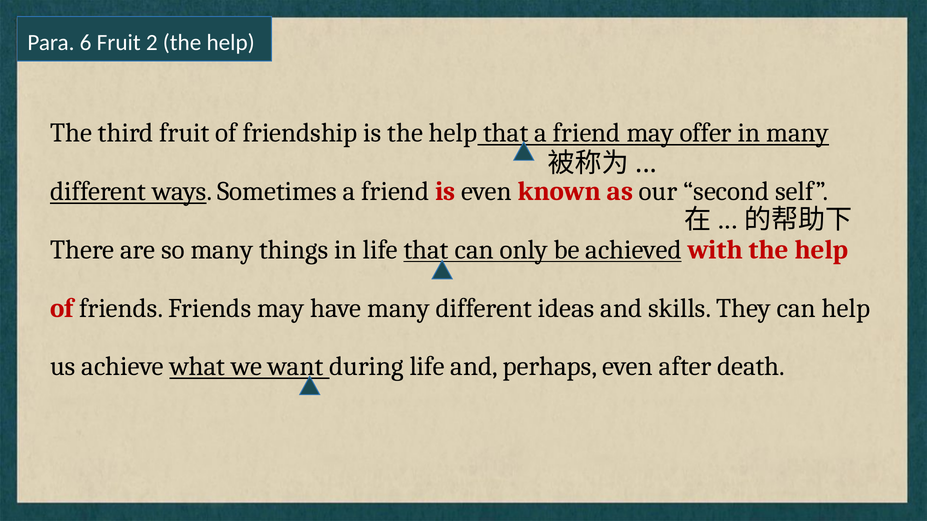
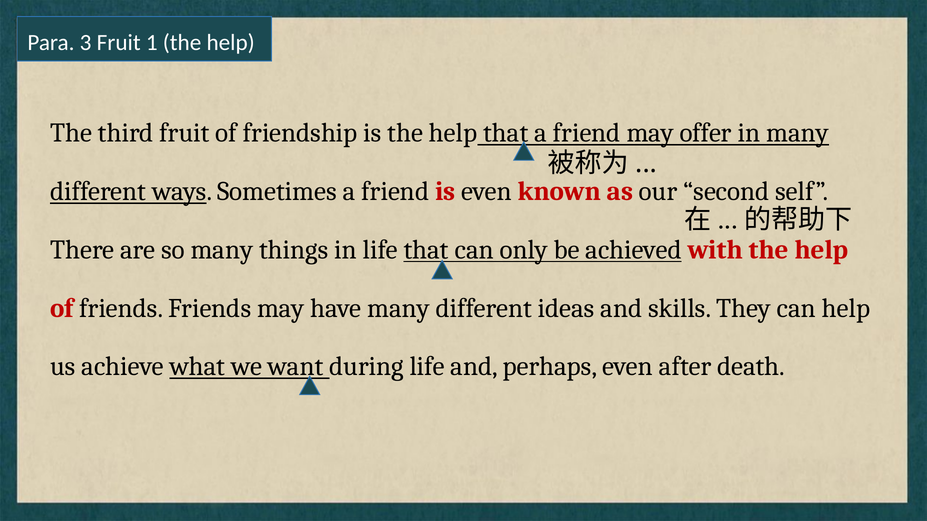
6: 6 -> 3 (86, 43)
2: 2 -> 1 (152, 43)
